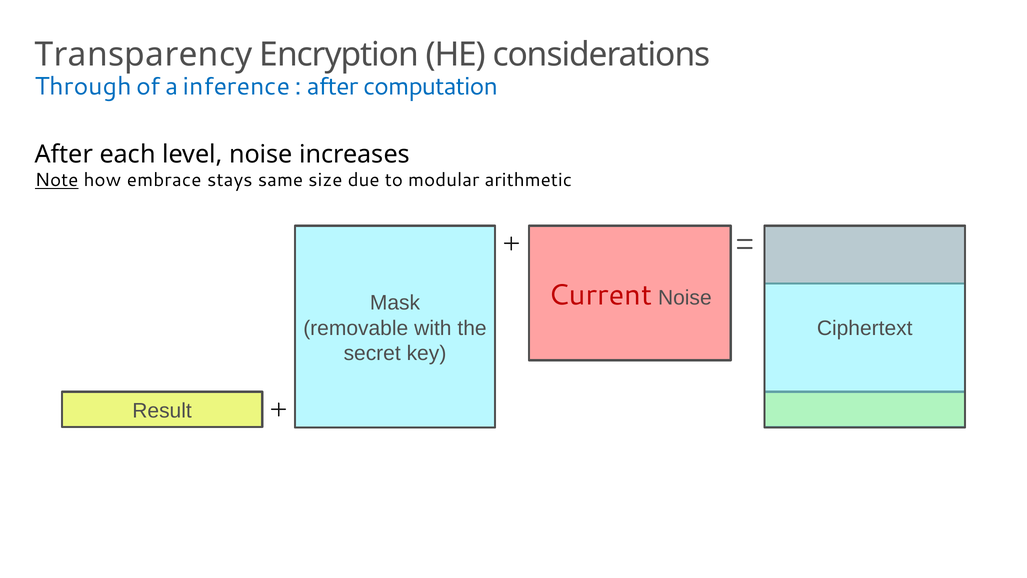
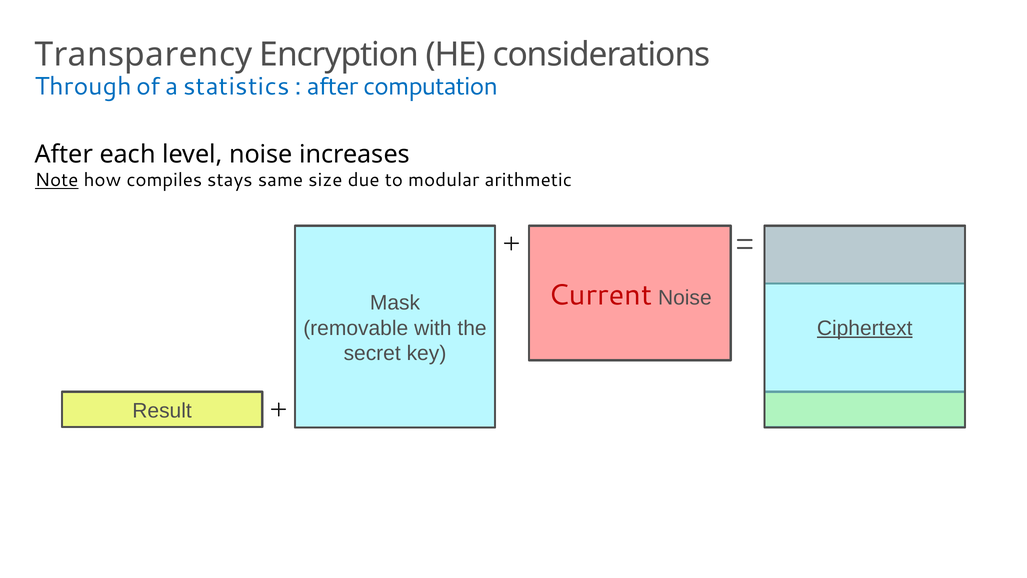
inference: inference -> statistics (236, 86)
embrace: embrace -> compiles (164, 180)
Ciphertext underline: none -> present (865, 328)
